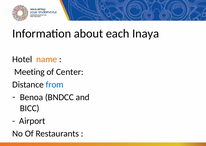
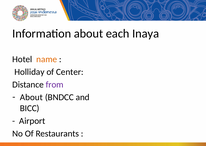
Meeting: Meeting -> Holliday (29, 72)
from colour: blue -> purple (55, 84)
Benoa: Benoa -> About (31, 97)
